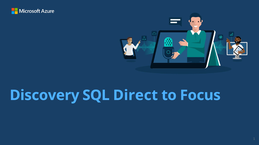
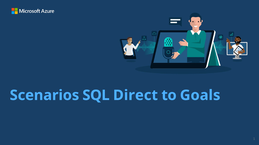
Discovery: Discovery -> Scenarios (44, 96)
Focus: Focus -> Goals (200, 96)
